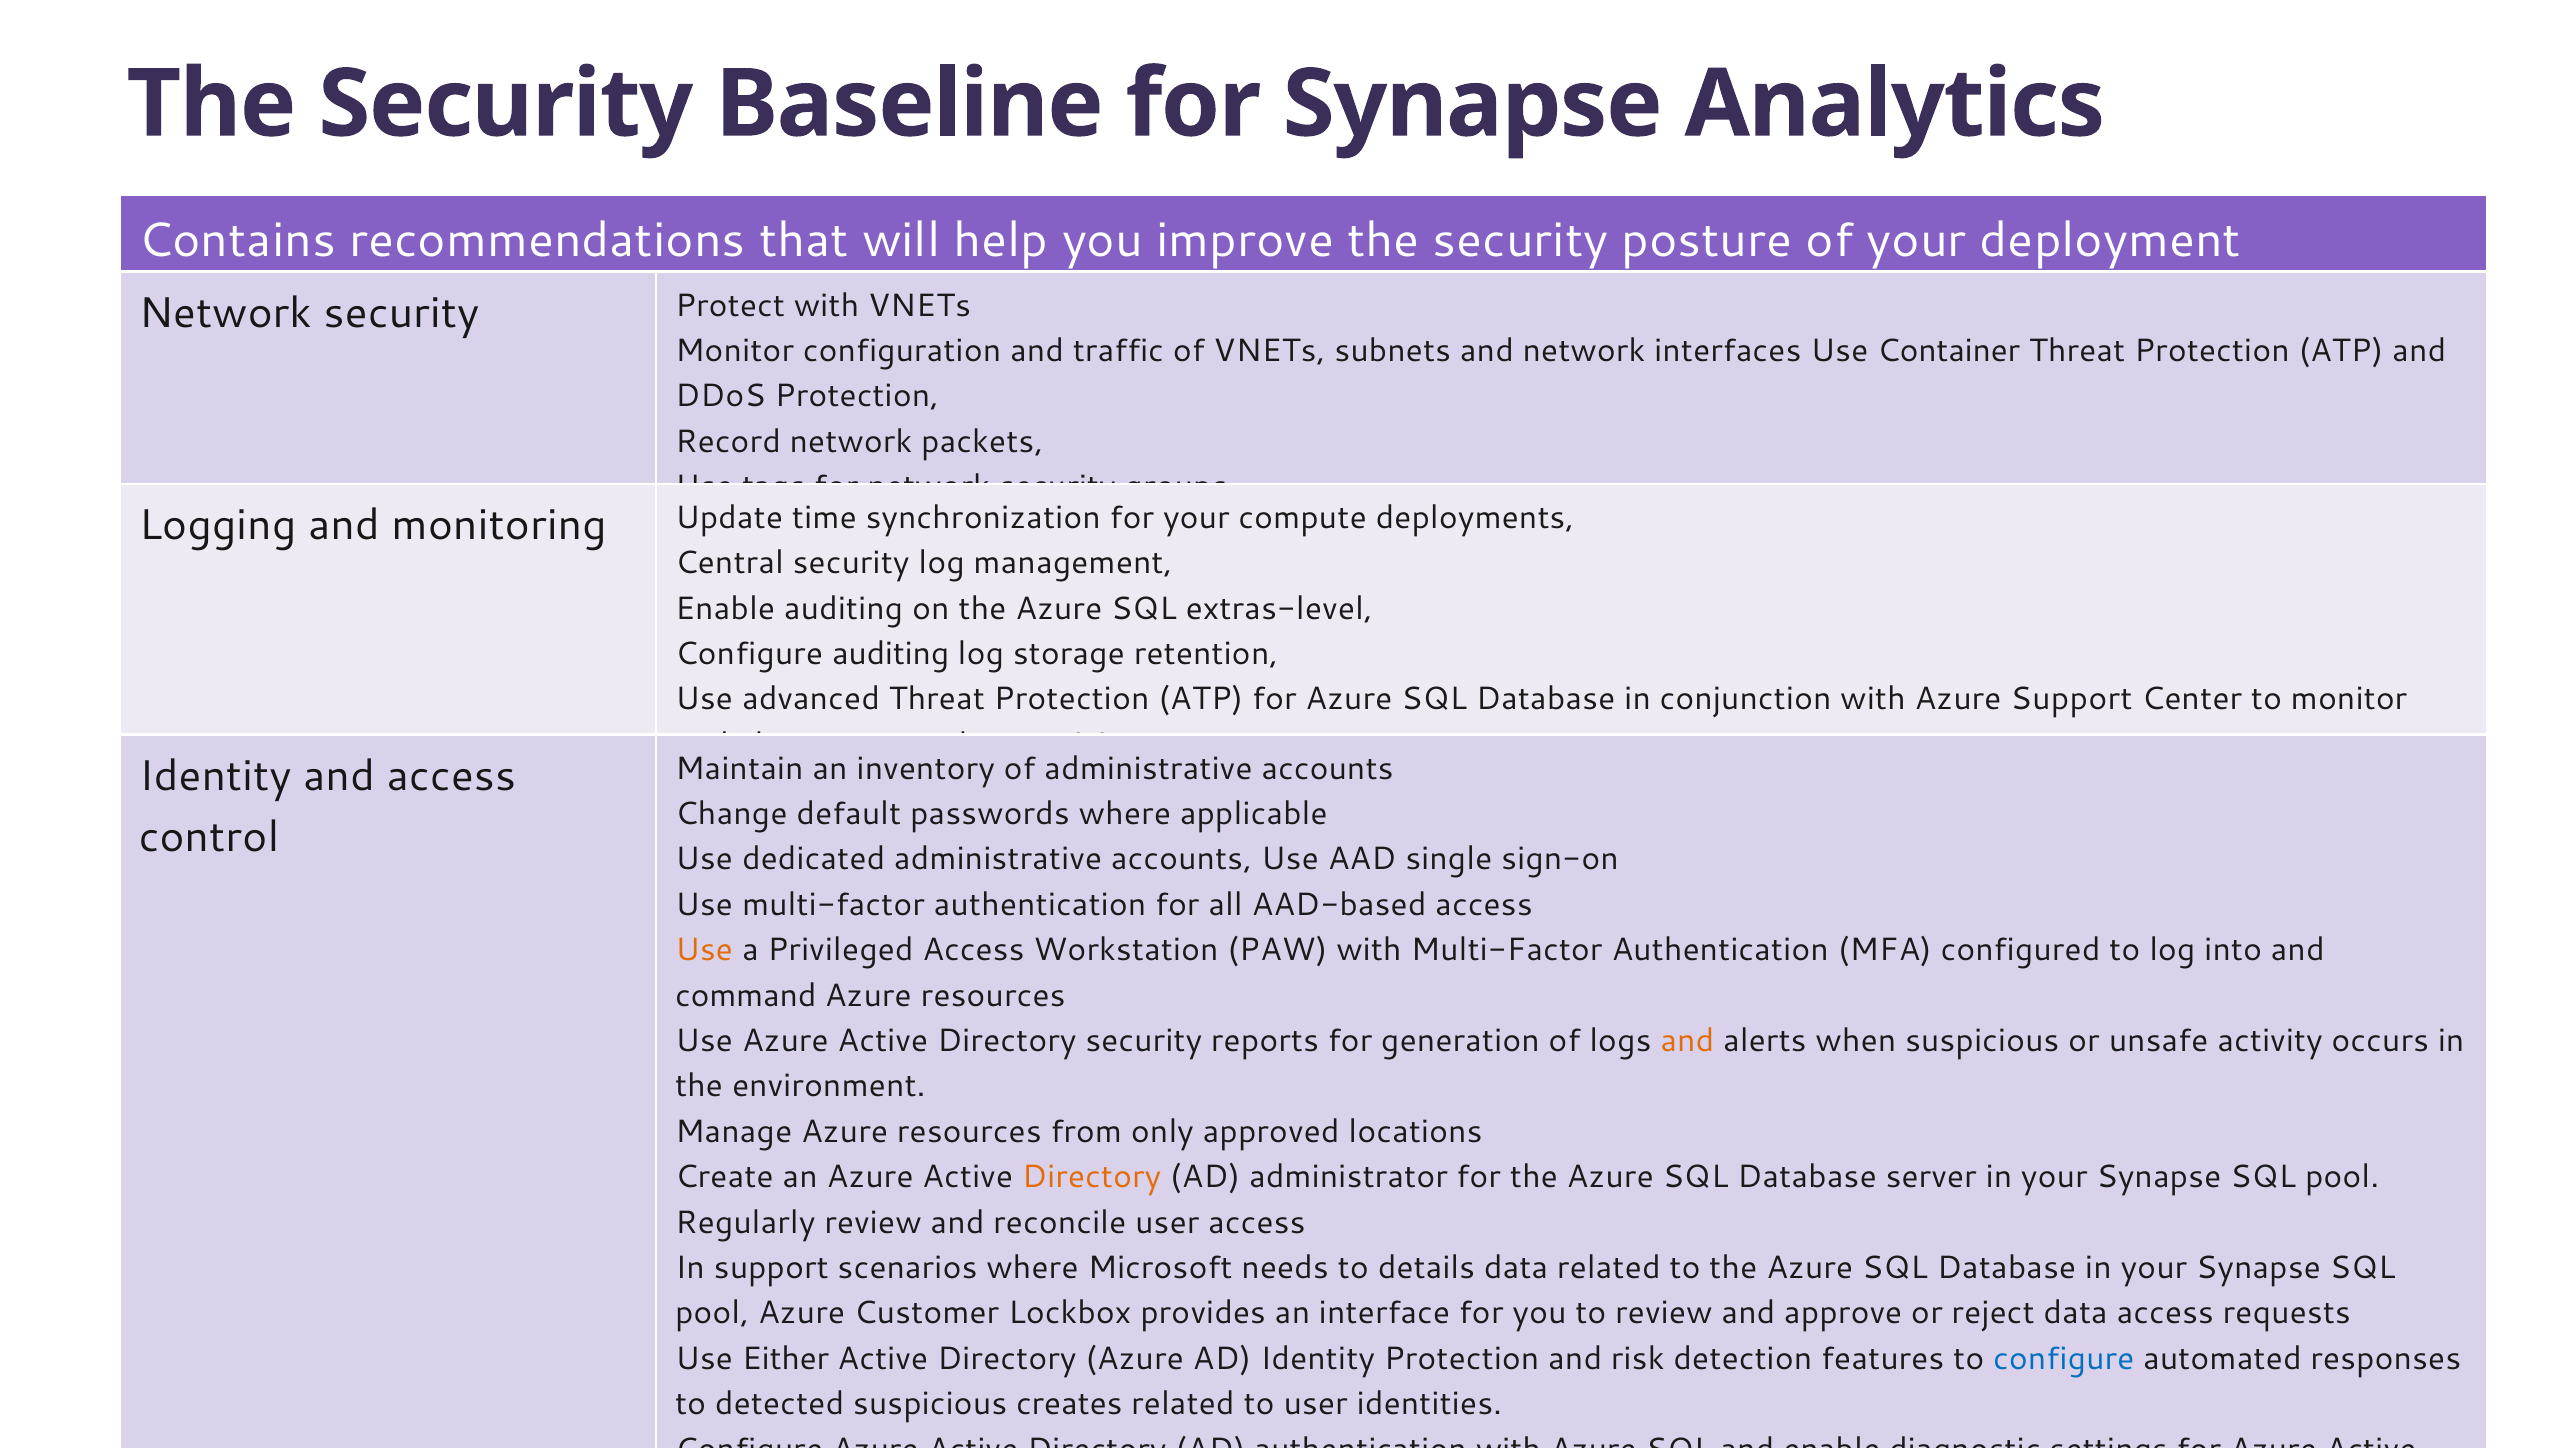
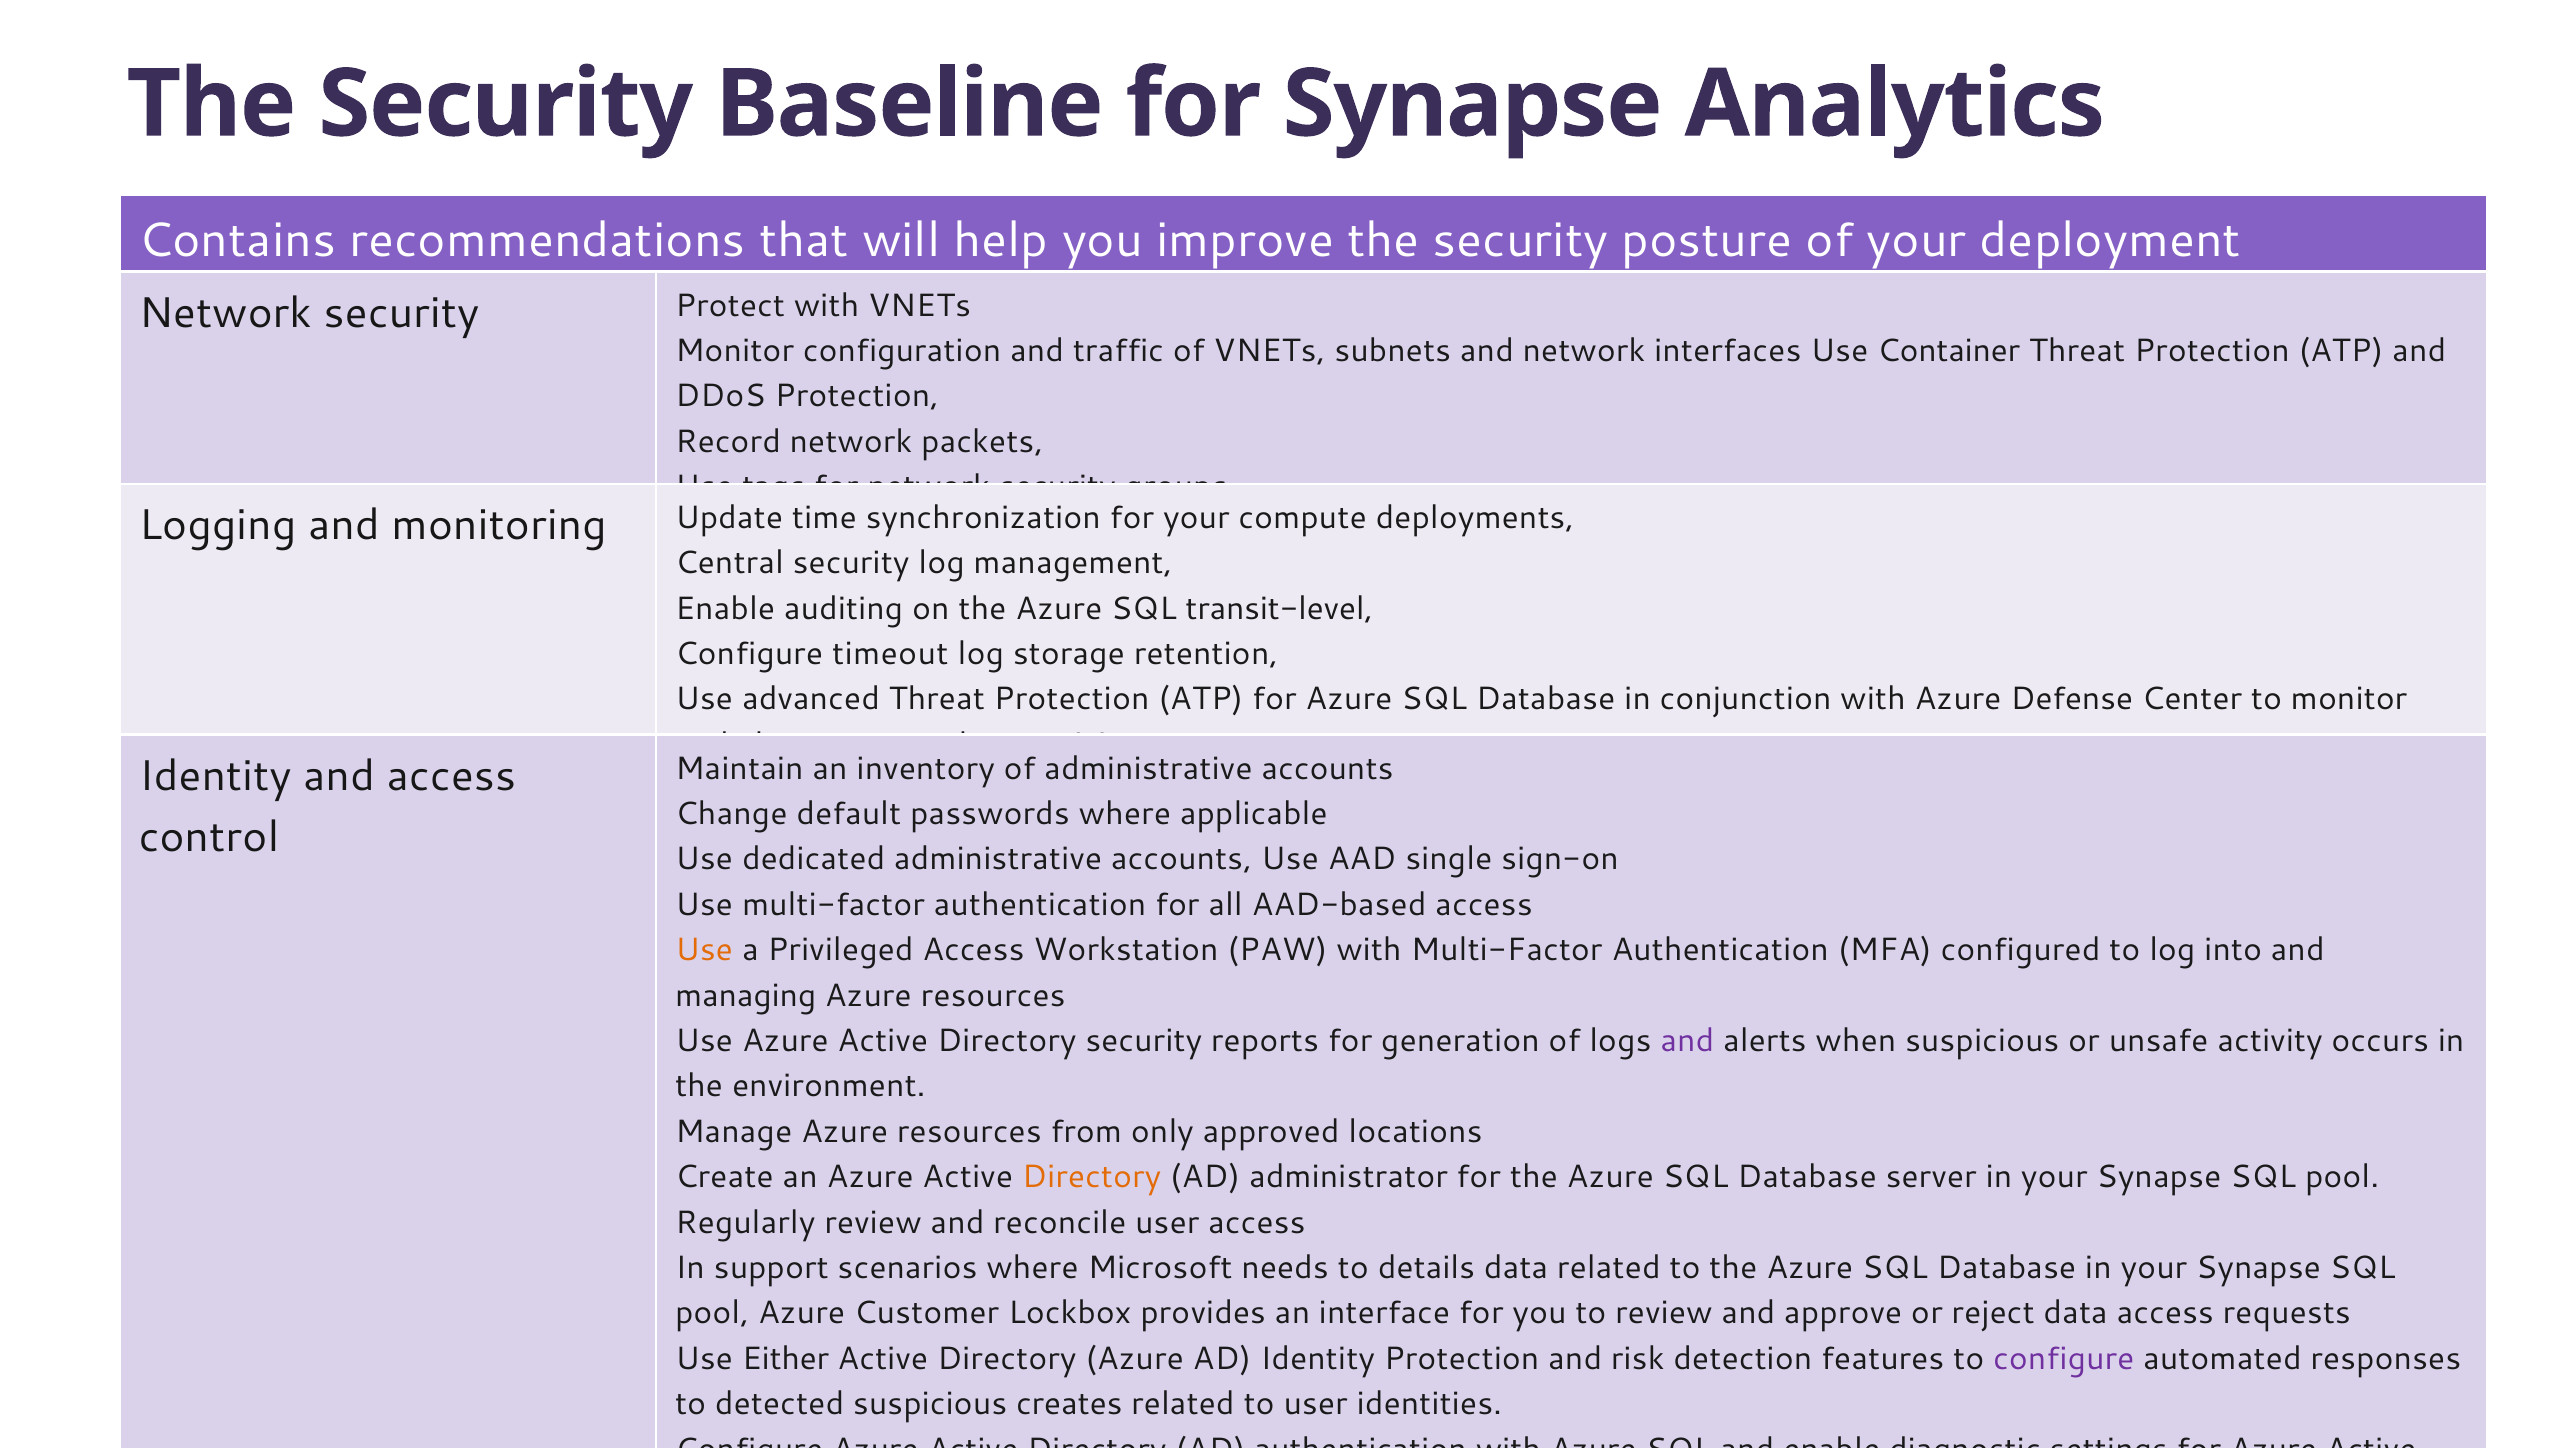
extras-level: extras-level -> transit-level (1279, 608)
Configure auditing: auditing -> timeout (890, 654)
Azure Support: Support -> Defense (2072, 699)
command: command -> managing (746, 995)
and colour: orange -> purple (1687, 1041)
configure colour: blue -> purple (2064, 1359)
